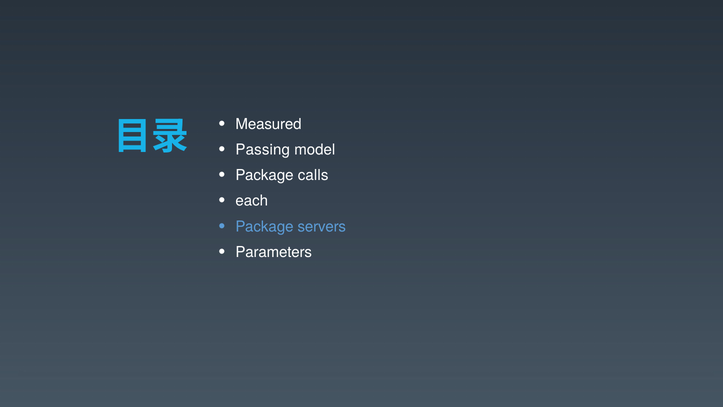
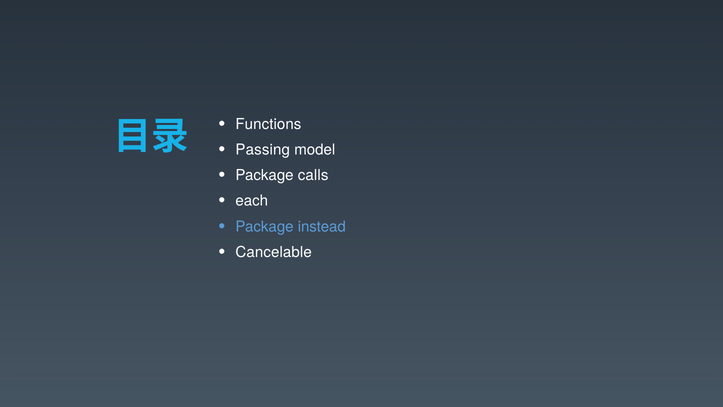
Measured: Measured -> Functions (268, 124)
servers: servers -> instead (322, 226)
Parameters: Parameters -> Cancelable (274, 252)
